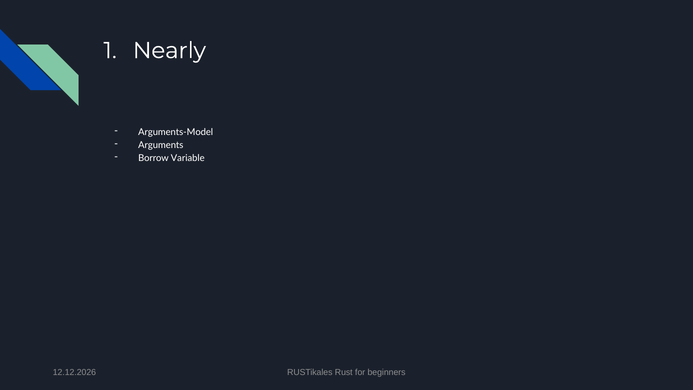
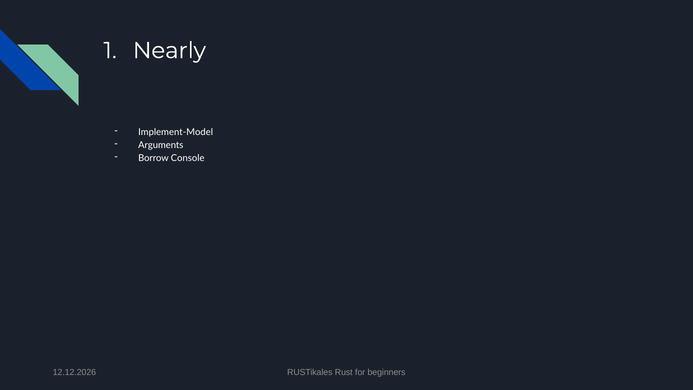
Arguments-Model: Arguments-Model -> Implement-Model (176, 132)
Variable: Variable -> Console (188, 158)
